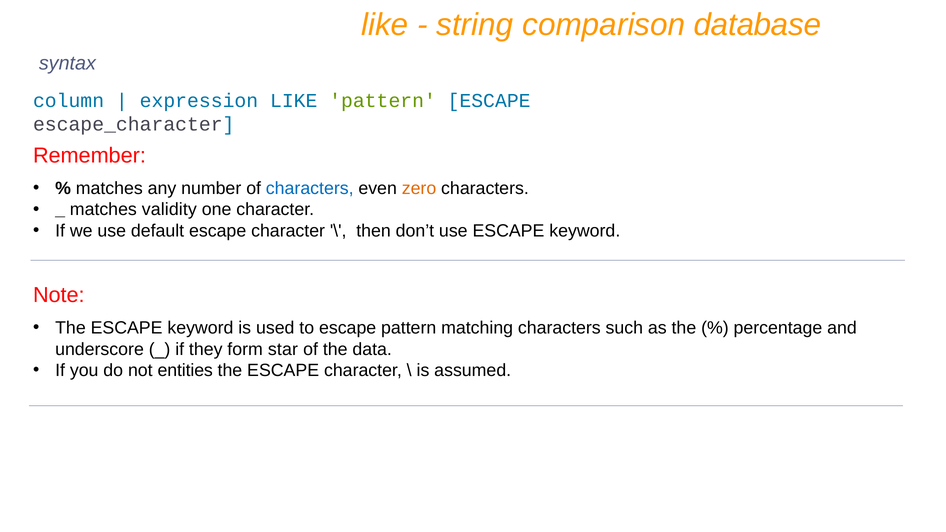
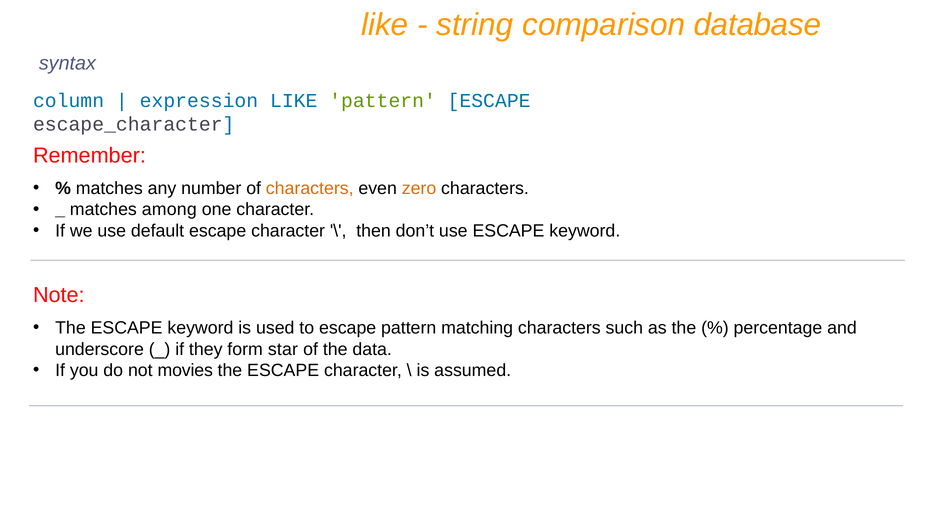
characters colour: blue -> orange (310, 188)
validity: validity -> among (169, 210)
entities: entities -> movies (185, 371)
